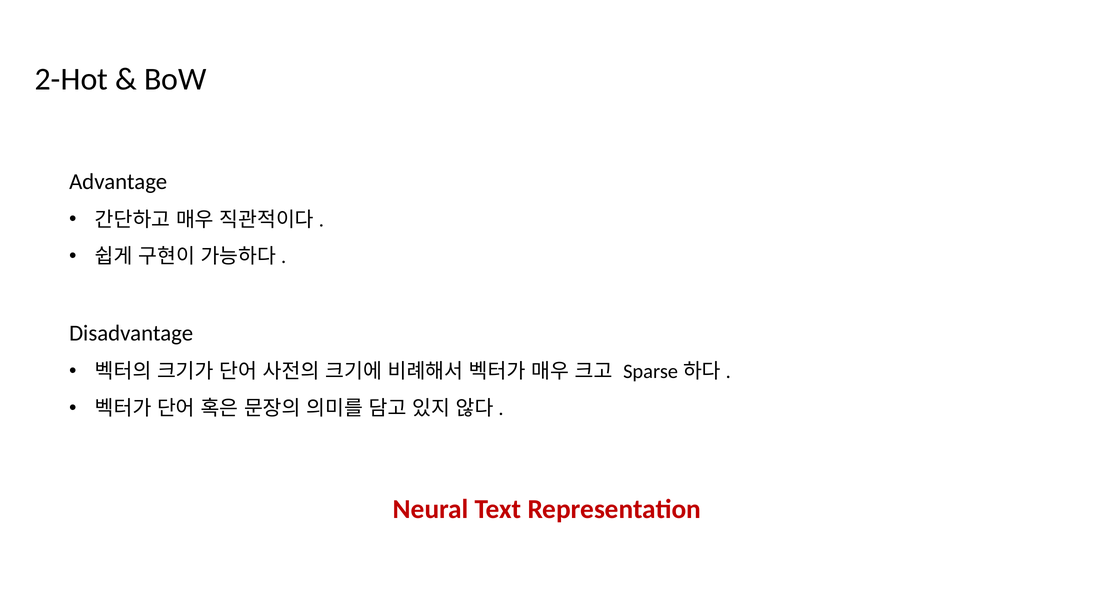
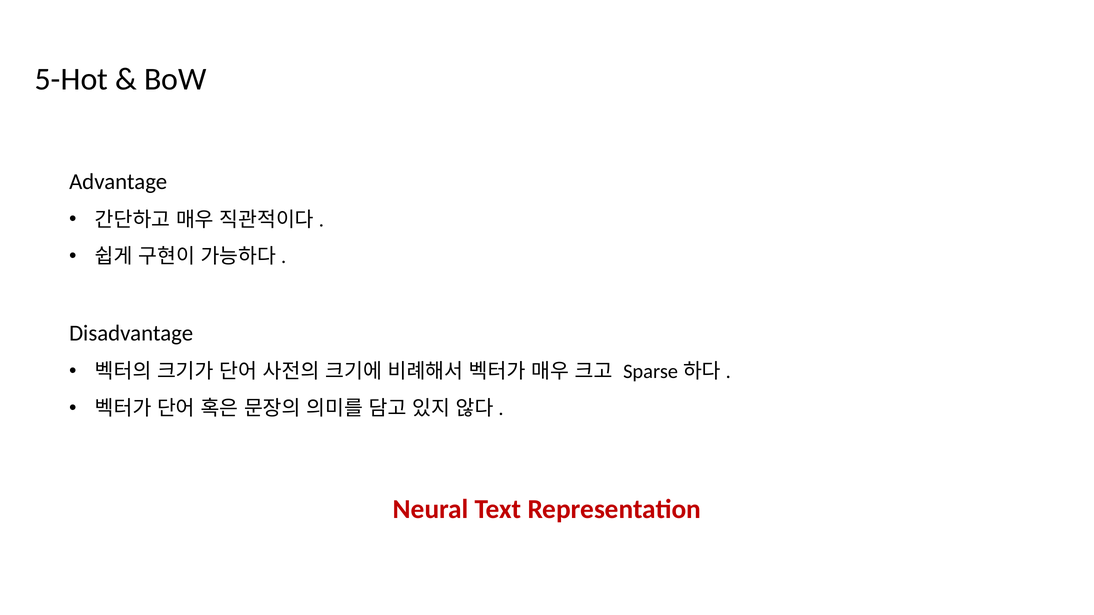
2-Hot: 2-Hot -> 5-Hot (71, 79)
